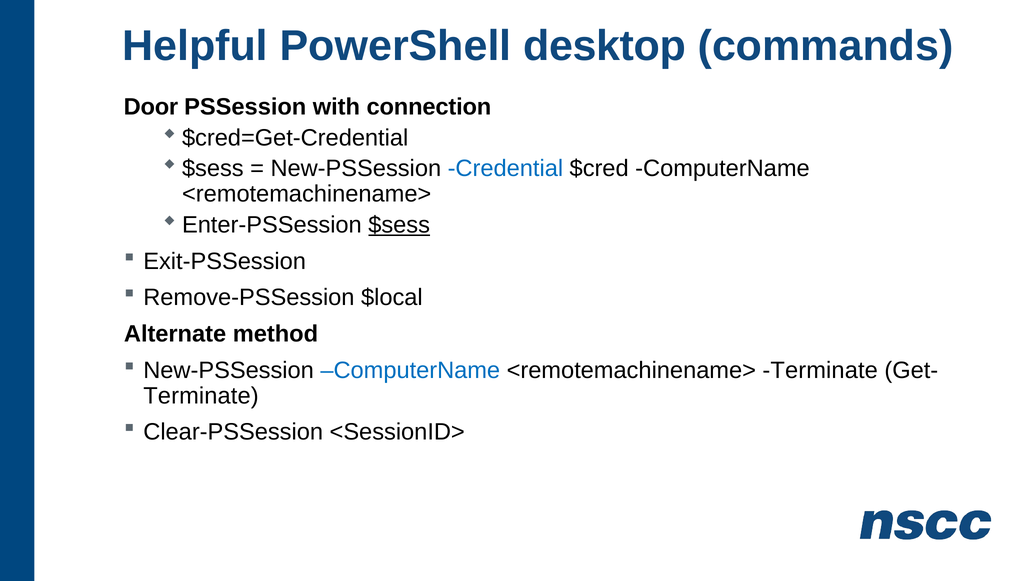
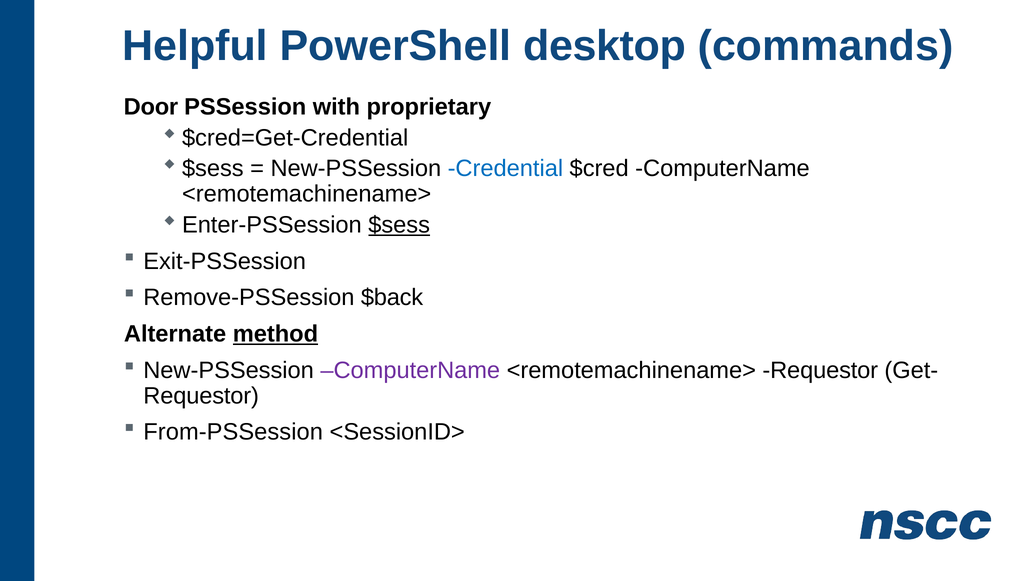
connection: connection -> proprietary (429, 107)
$local: $local -> $back (392, 298)
method underline: none -> present (275, 334)
ComputerName colour: blue -> purple (410, 370)
<remotemachinename> Terminate: Terminate -> Requestor (820, 370)
Terminate: Terminate -> Requestor (201, 396)
Clear-PSSession: Clear-PSSession -> From-PSSession (233, 432)
